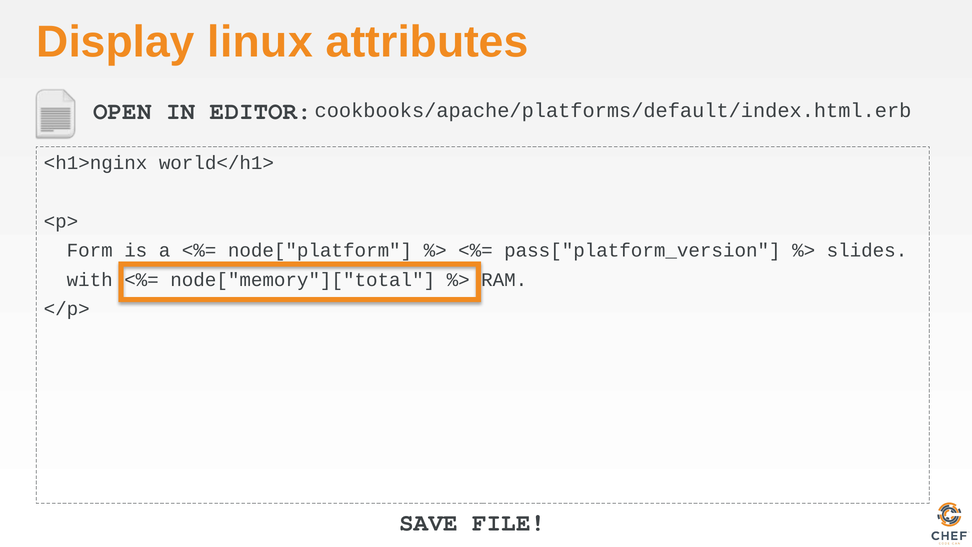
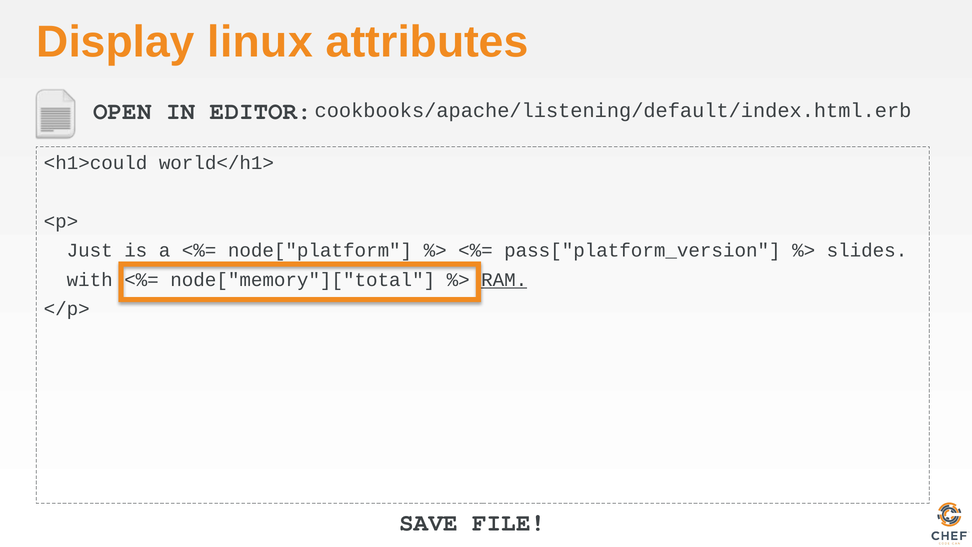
cookbooks/apache/platforms/default/index.html.erb: cookbooks/apache/platforms/default/index.html.erb -> cookbooks/apache/listening/default/index.html.erb (613, 111)
<h1>nginx: <h1>nginx -> <h1>could (96, 163)
Form: Form -> Just (90, 250)
RAM underline: none -> present (504, 280)
